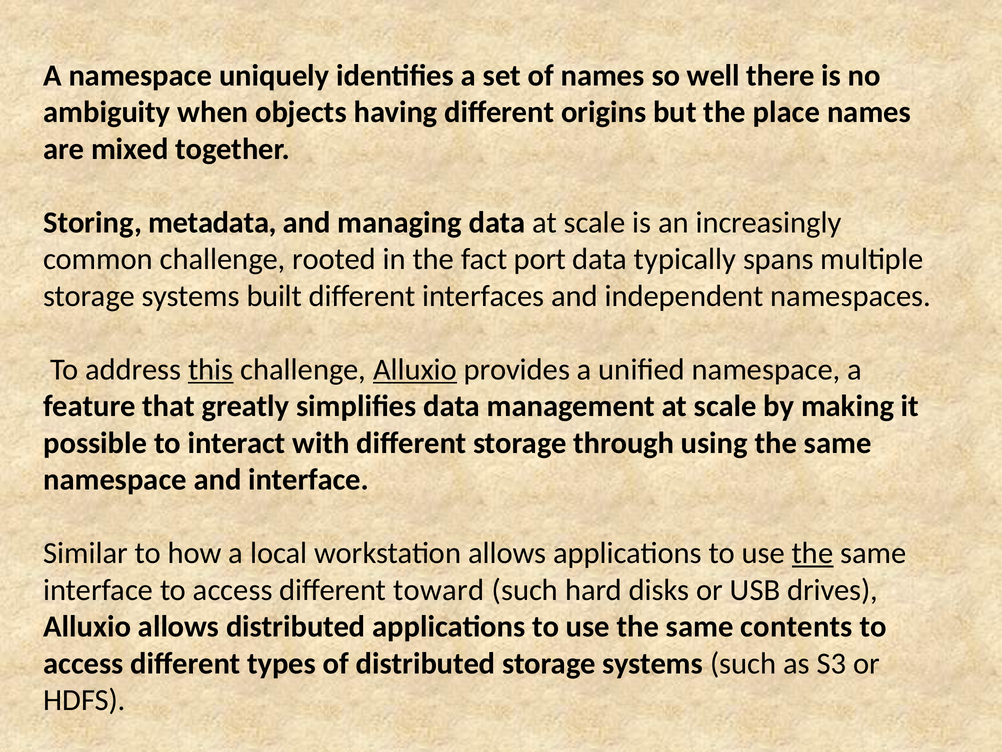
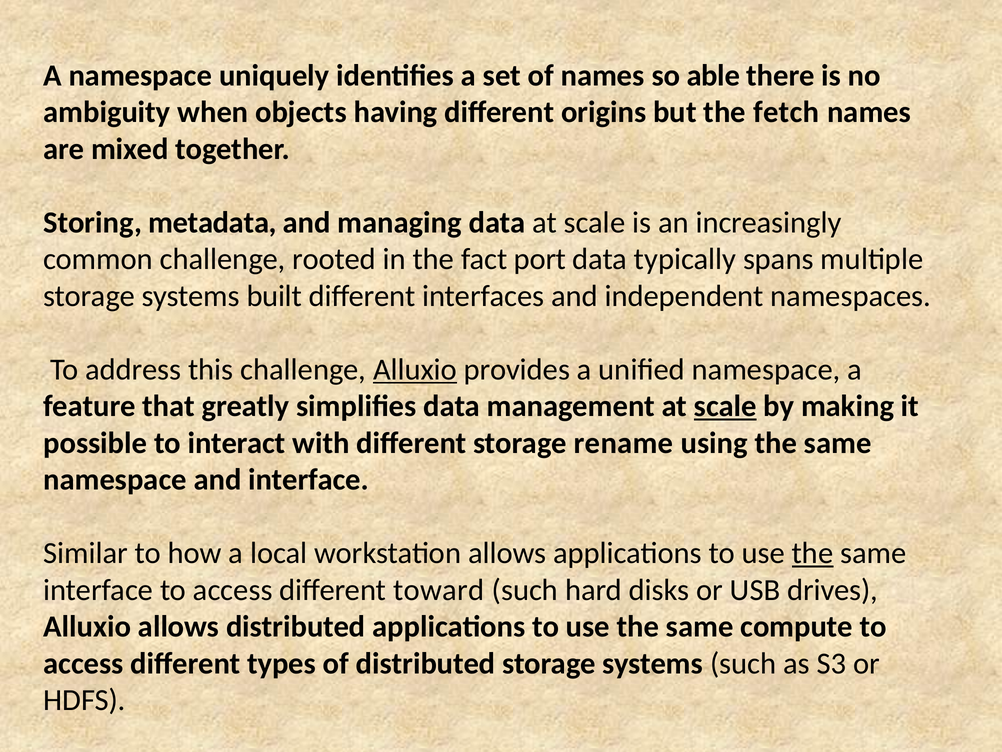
well: well -> able (713, 76)
place: place -> fetch (786, 112)
this underline: present -> none (211, 369)
scale underline: none -> present (725, 406)
through: through -> rename (624, 443)
contents: contents -> compute (797, 626)
